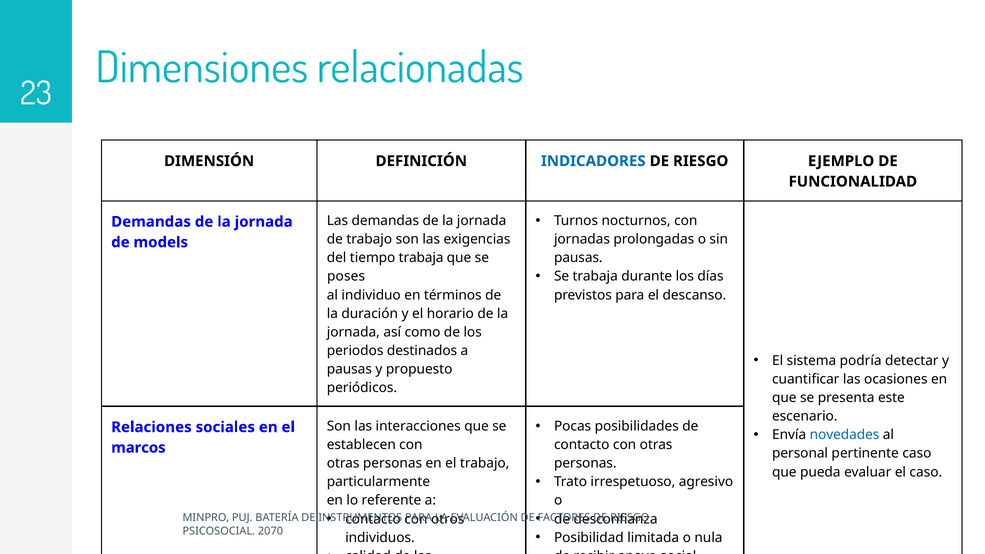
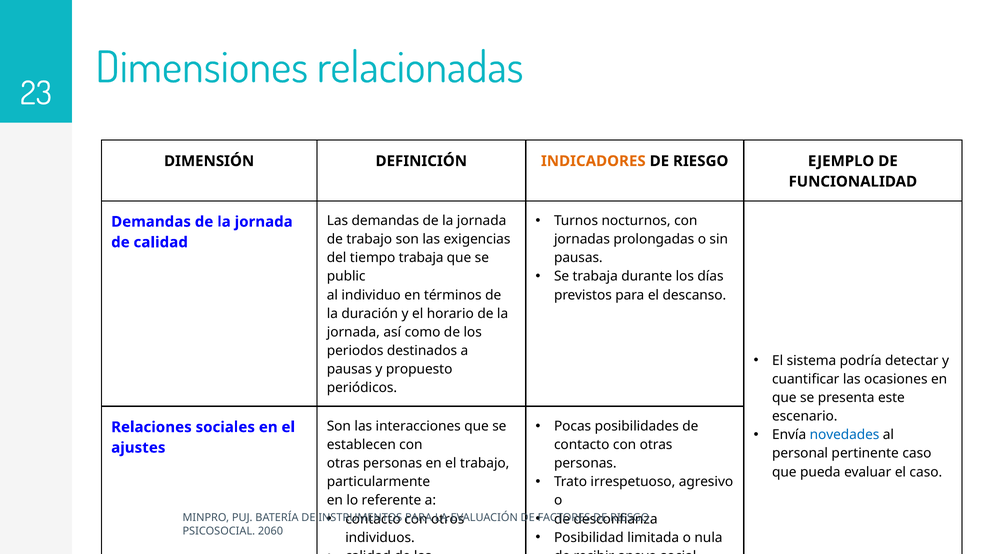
INDICADORES colour: blue -> orange (593, 161)
de models: models -> calidad (161, 242)
poses: poses -> public (346, 277)
marcos: marcos -> ajustes (138, 448)
2070: 2070 -> 2060 (271, 531)
